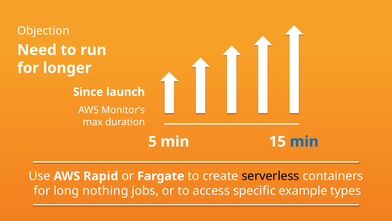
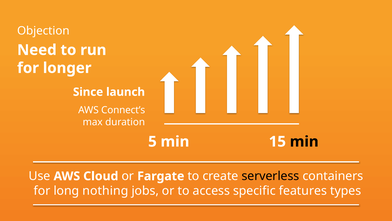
Monitor’s: Monitor’s -> Connect’s (123, 110)
min colour: blue -> black (304, 141)
Rapid: Rapid -> Cloud (101, 176)
example: example -> features (303, 190)
